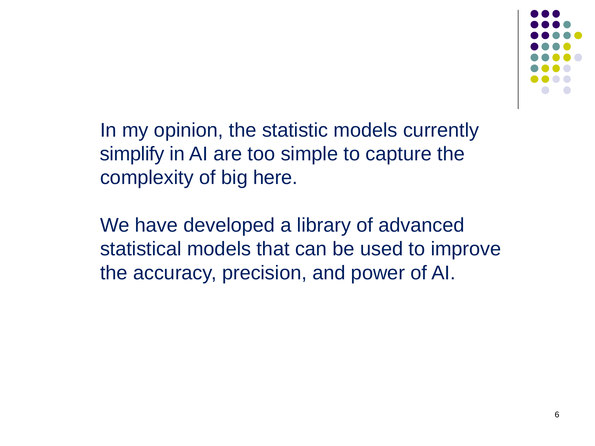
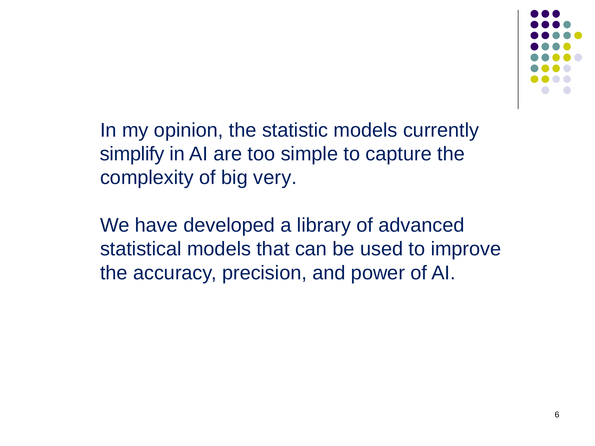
here: here -> very (275, 178)
